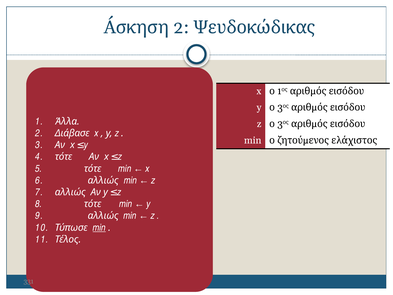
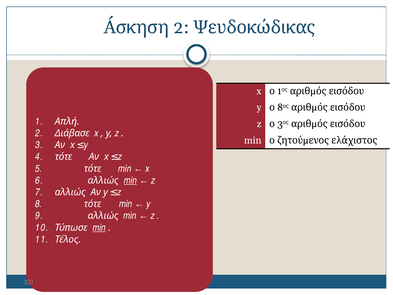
y 3: 3 -> 8 (280, 107)
Άλλα: Άλλα -> Απλή (67, 121)
min underline: none -> present (130, 180)
